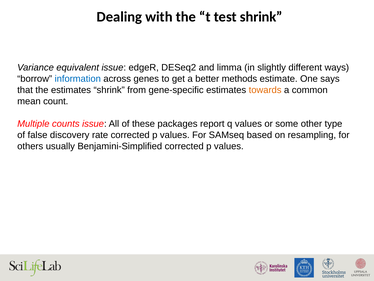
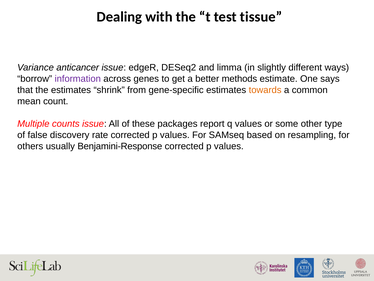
test shrink: shrink -> tissue (261, 17)
equivalent: equivalent -> anticancer (78, 67)
information colour: blue -> purple (78, 79)
Benjamini-Simplified: Benjamini-Simplified -> Benjamini-Response (120, 146)
